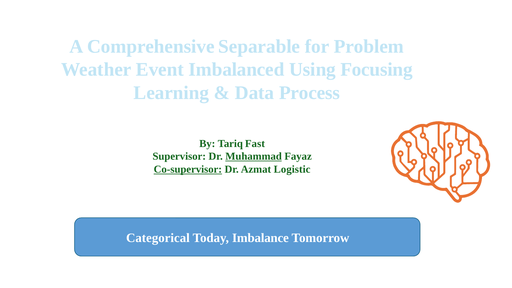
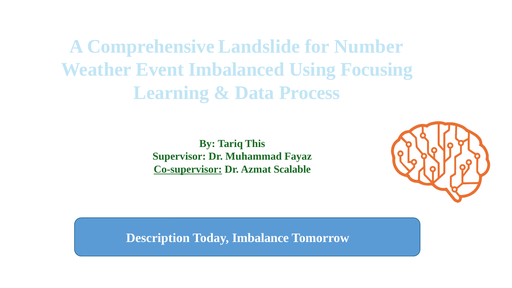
Separable: Separable -> Landslide (259, 47)
Problem: Problem -> Number (369, 47)
Fast: Fast -> This (255, 144)
Muhammad underline: present -> none (254, 156)
Logistic: Logistic -> Scalable (292, 169)
Categorical: Categorical -> Description (158, 238)
